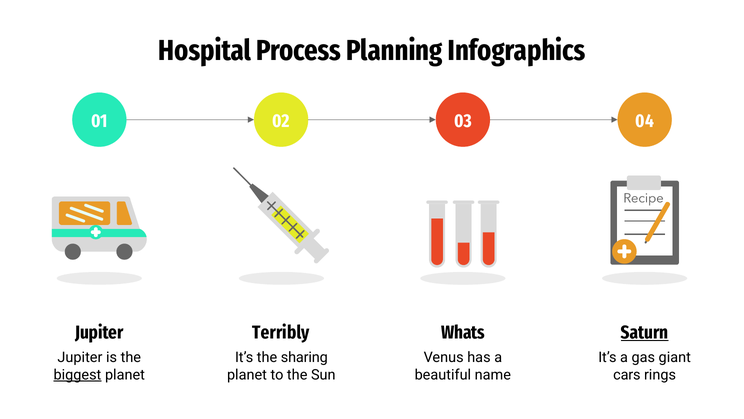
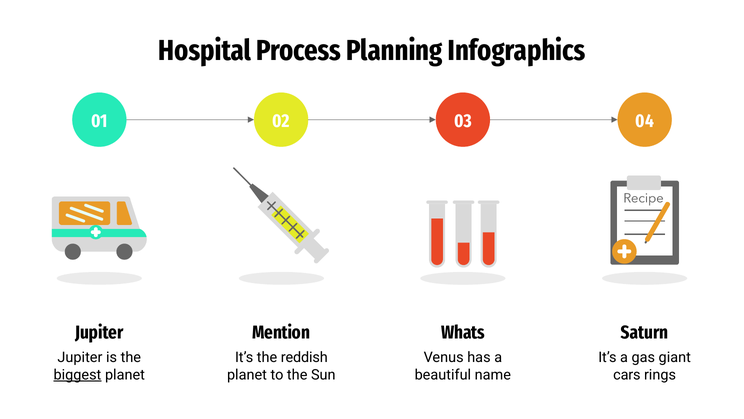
Terribly: Terribly -> Mention (281, 332)
Saturn underline: present -> none (645, 332)
sharing: sharing -> reddish (304, 357)
